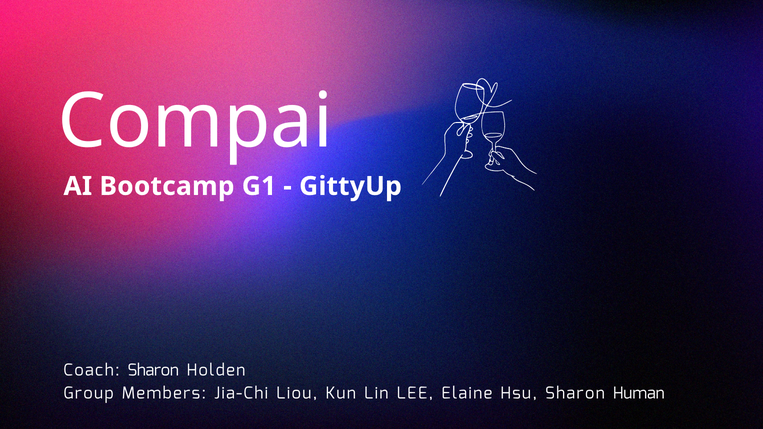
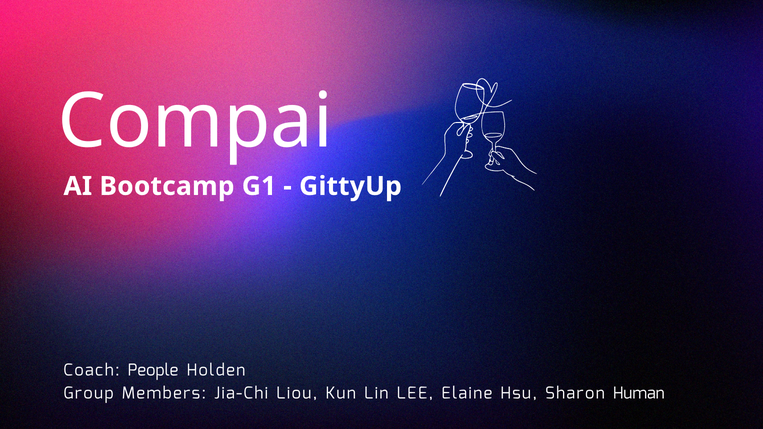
Coach Sharon: Sharon -> People (153, 370)
